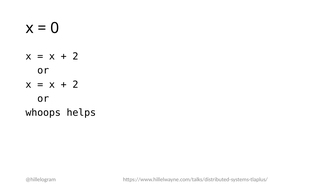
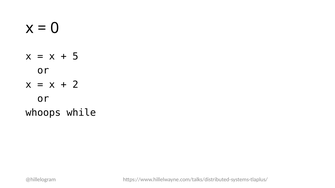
2: 2 -> 5 (75, 57)
helps: helps -> while (81, 113)
